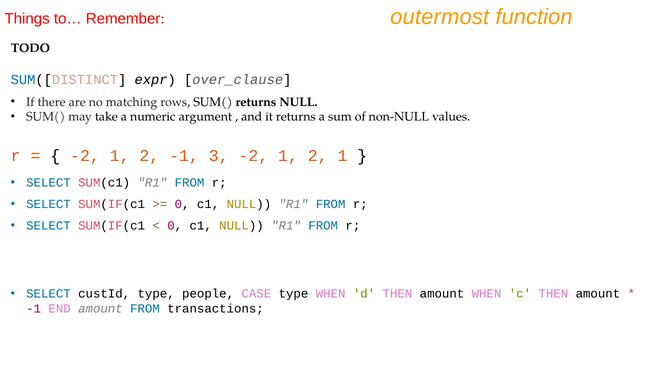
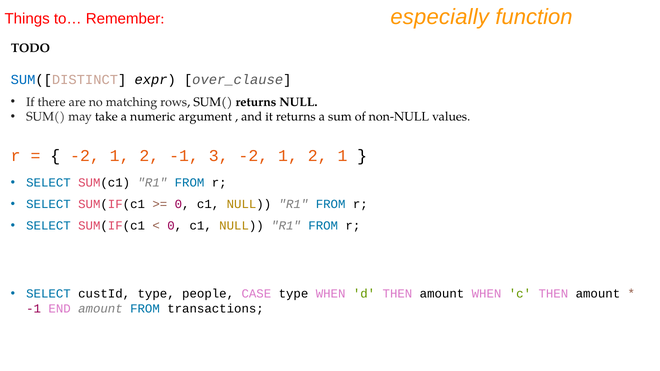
outermost: outermost -> especially (440, 17)
